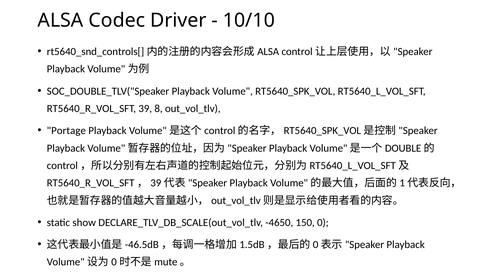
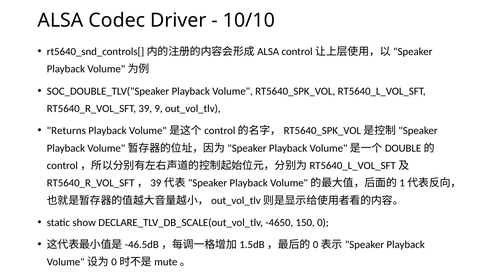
8: 8 -> 9 (159, 109)
Portage: Portage -> Returns (66, 131)
